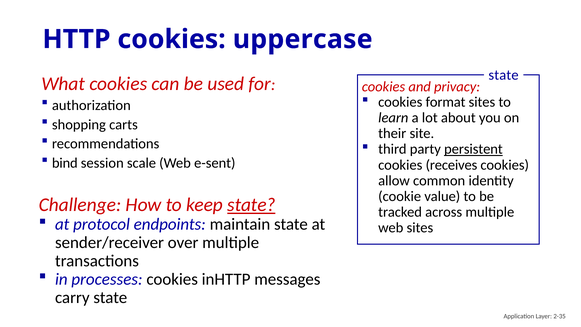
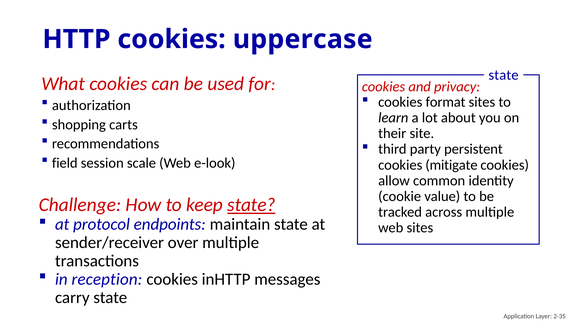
persistent underline: present -> none (473, 149)
bind: bind -> field (65, 163)
e-sent: e-sent -> e-look (215, 163)
receives: receives -> mitigate (451, 165)
processes: processes -> reception (107, 279)
